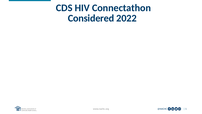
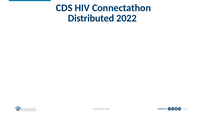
Considered: Considered -> Distributed (91, 18)
